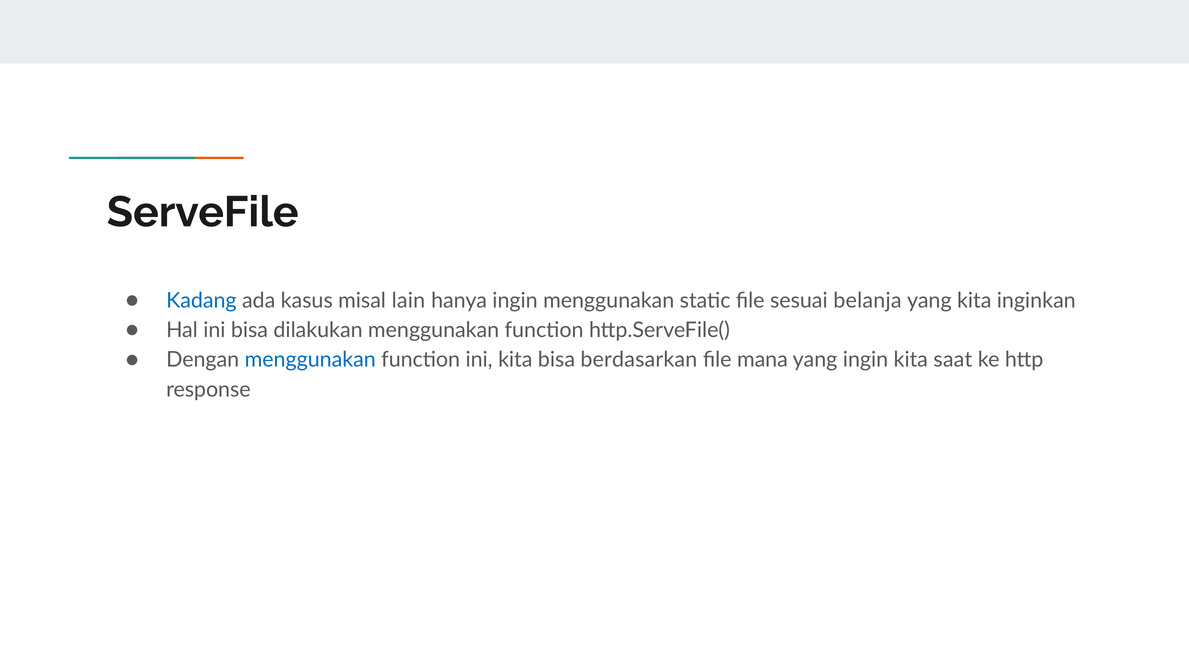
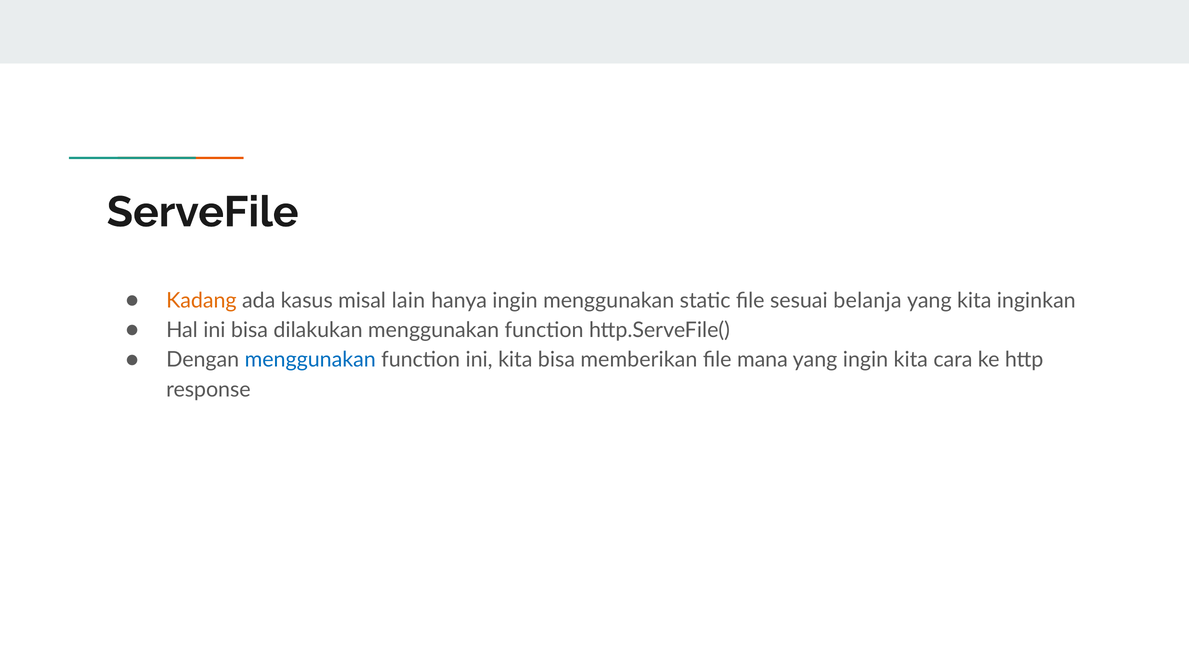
Kadang colour: blue -> orange (201, 300)
berdasarkan: berdasarkan -> memberikan (639, 360)
saat: saat -> cara (953, 360)
